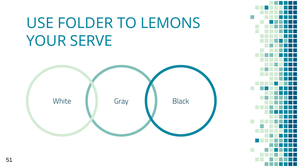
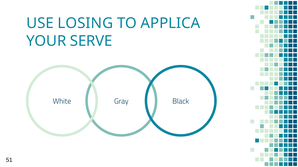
FOLDER: FOLDER -> LOSING (85, 23)
LEMONS: LEMONS -> APPLICA (170, 23)
